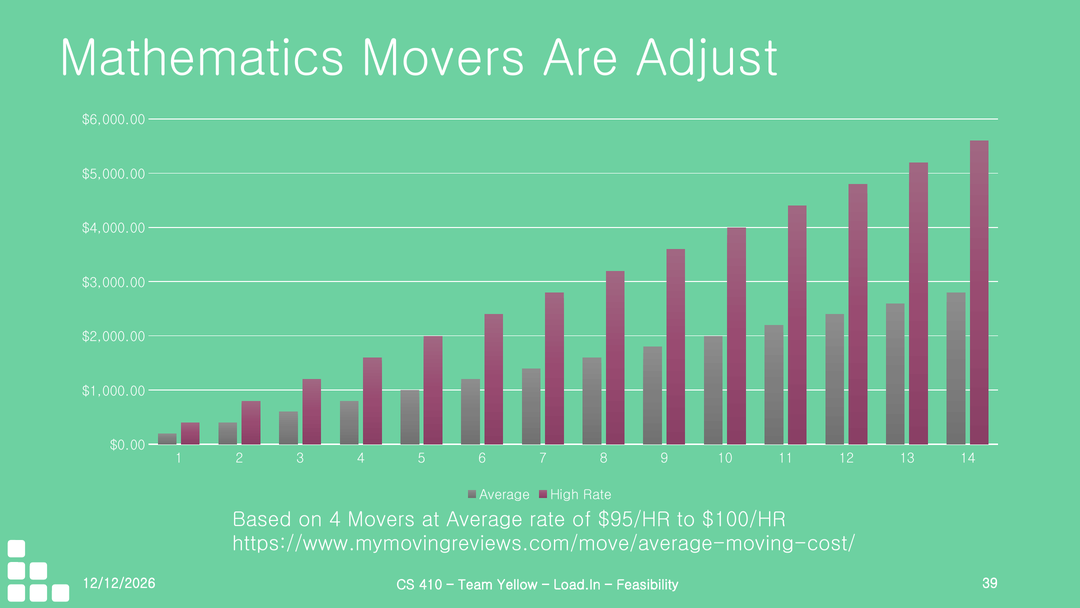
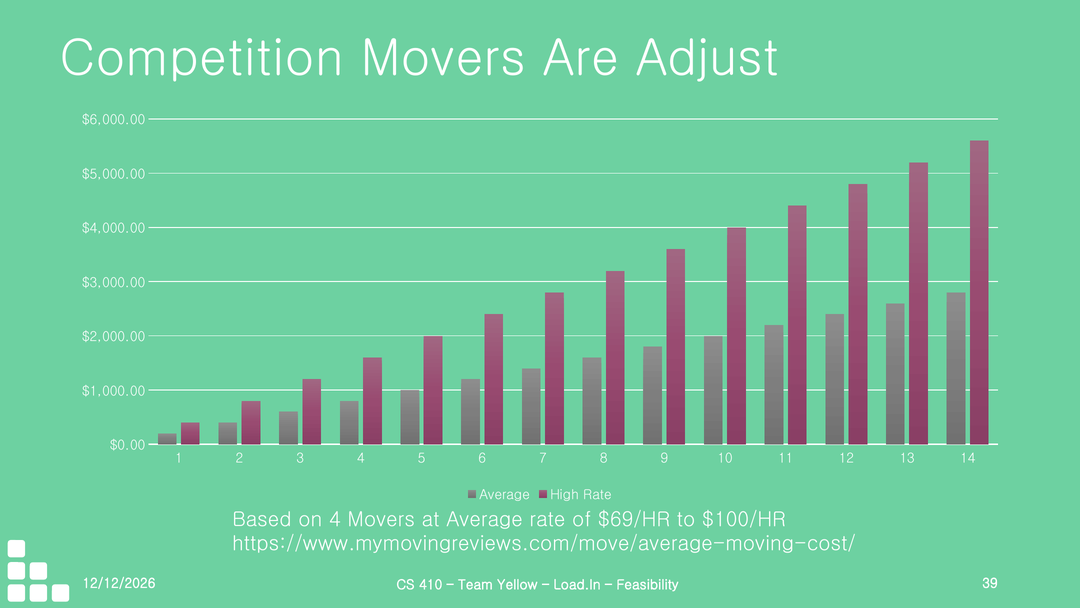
Mathematics: Mathematics -> Competition (202, 58)
$95/HR: $95/HR -> $69/HR (634, 519)
